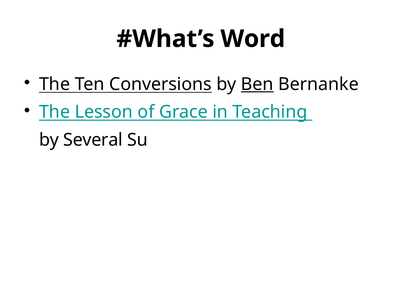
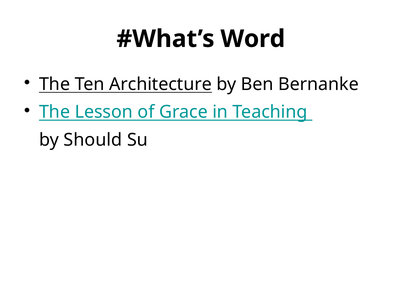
Conversions: Conversions -> Architecture (160, 84)
Ben underline: present -> none (257, 84)
Several: Several -> Should (93, 140)
